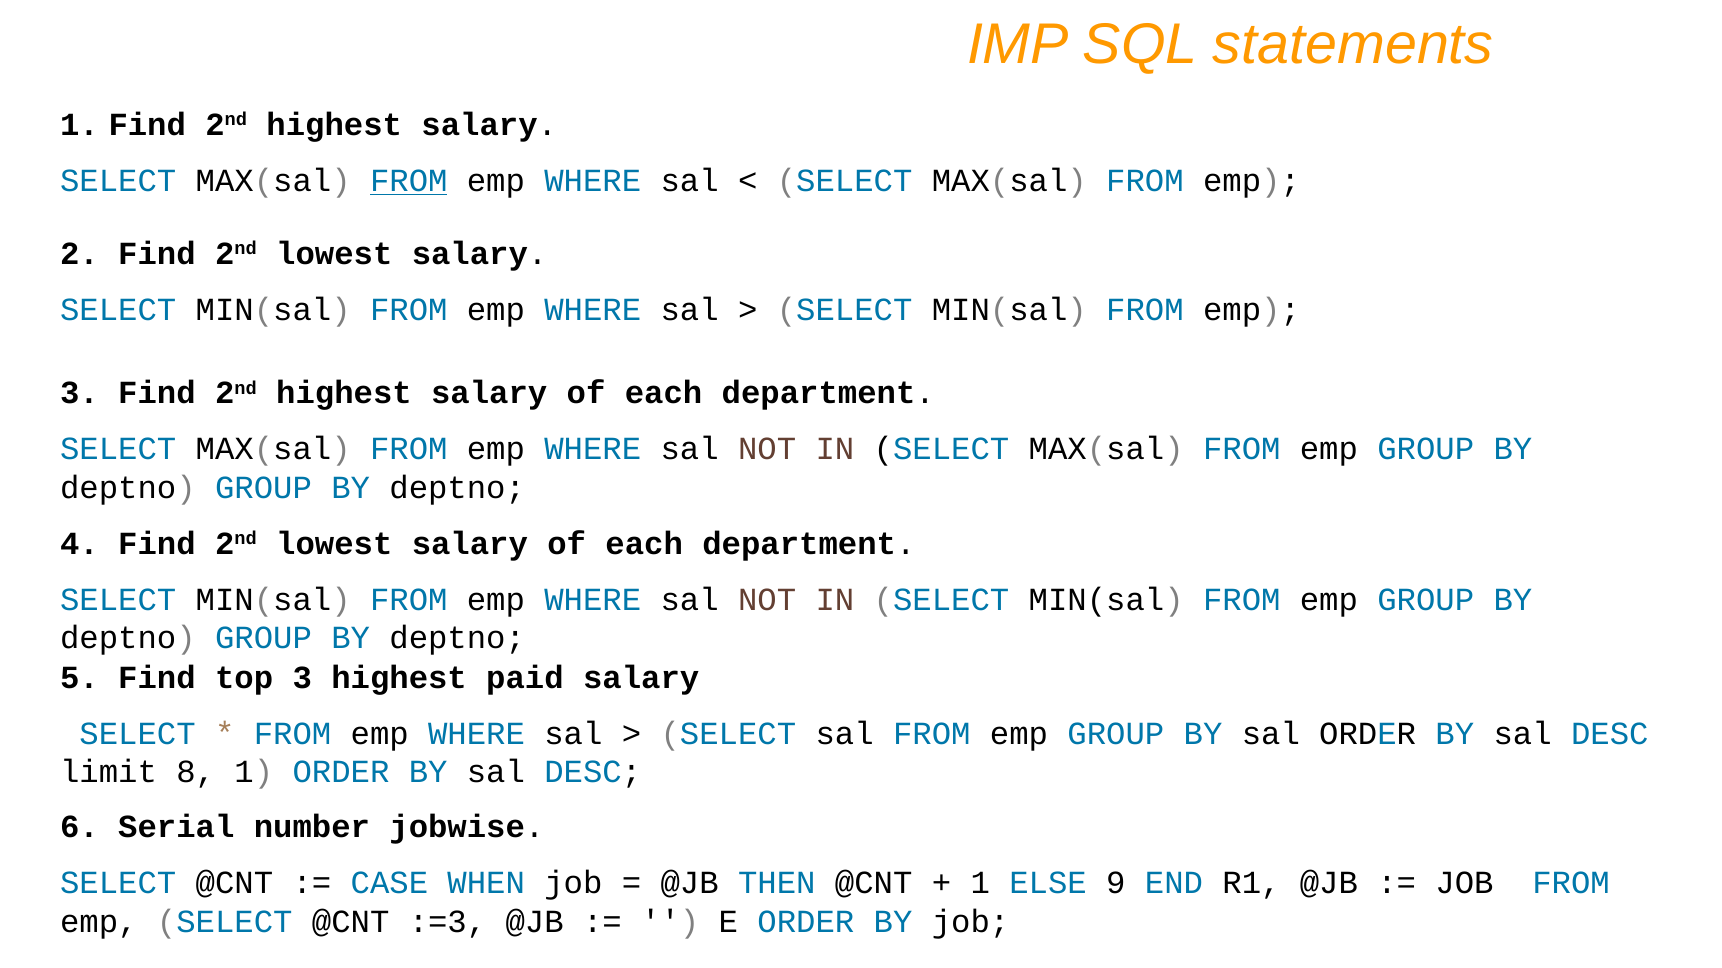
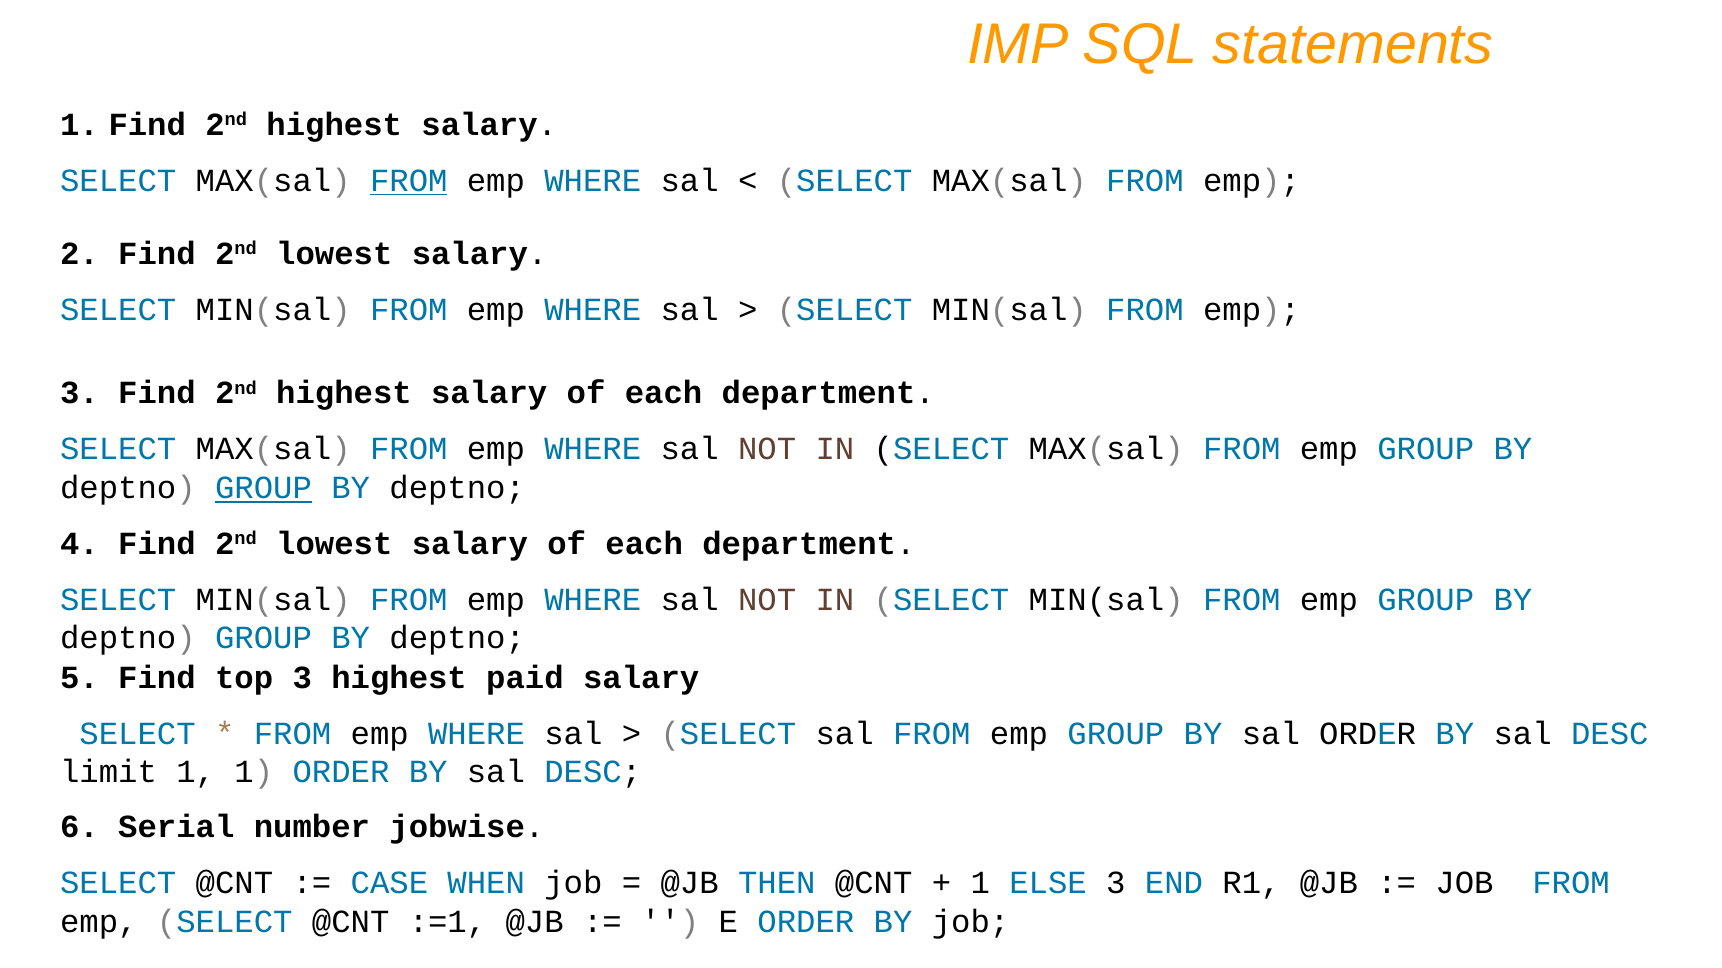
GROUP underline: none -> present (263, 488)
limit 8: 8 -> 1 (196, 773)
ELSE 9: 9 -> 3 (1116, 883)
:=3: :=3 -> :=1 (447, 922)
